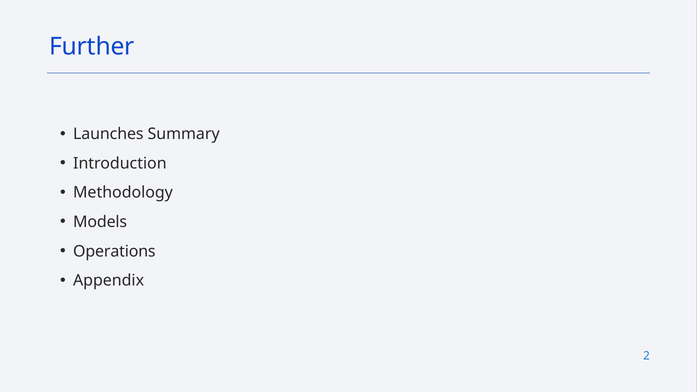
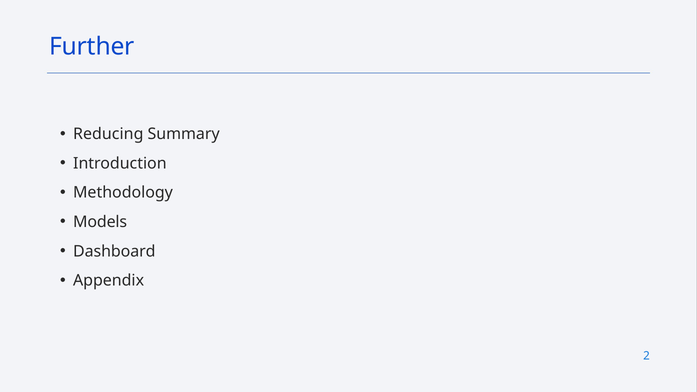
Launches: Launches -> Reducing (108, 134)
Operations: Operations -> Dashboard (114, 251)
